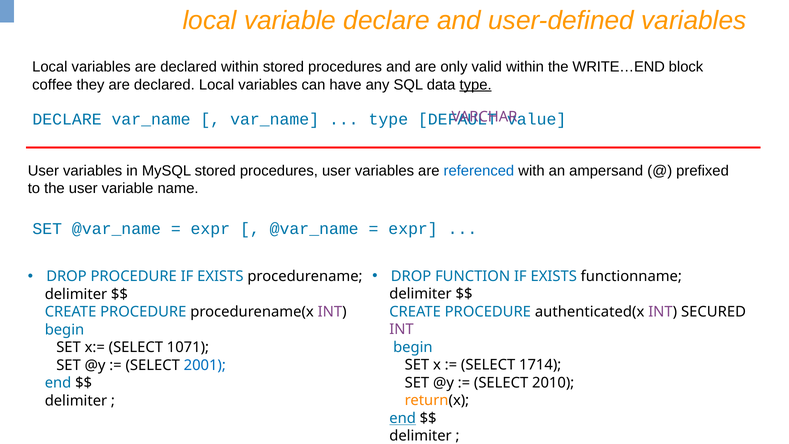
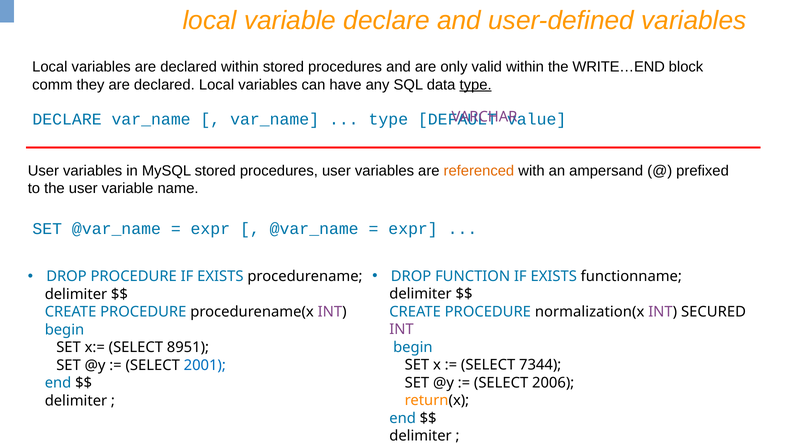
coffee: coffee -> comm (52, 85)
referenced colour: blue -> orange (479, 171)
authenticated(x: authenticated(x -> normalization(x (590, 312)
1071: 1071 -> 8951 (188, 347)
1714: 1714 -> 7344 (540, 365)
2010: 2010 -> 2006 (553, 383)
end underline: present -> none (403, 418)
